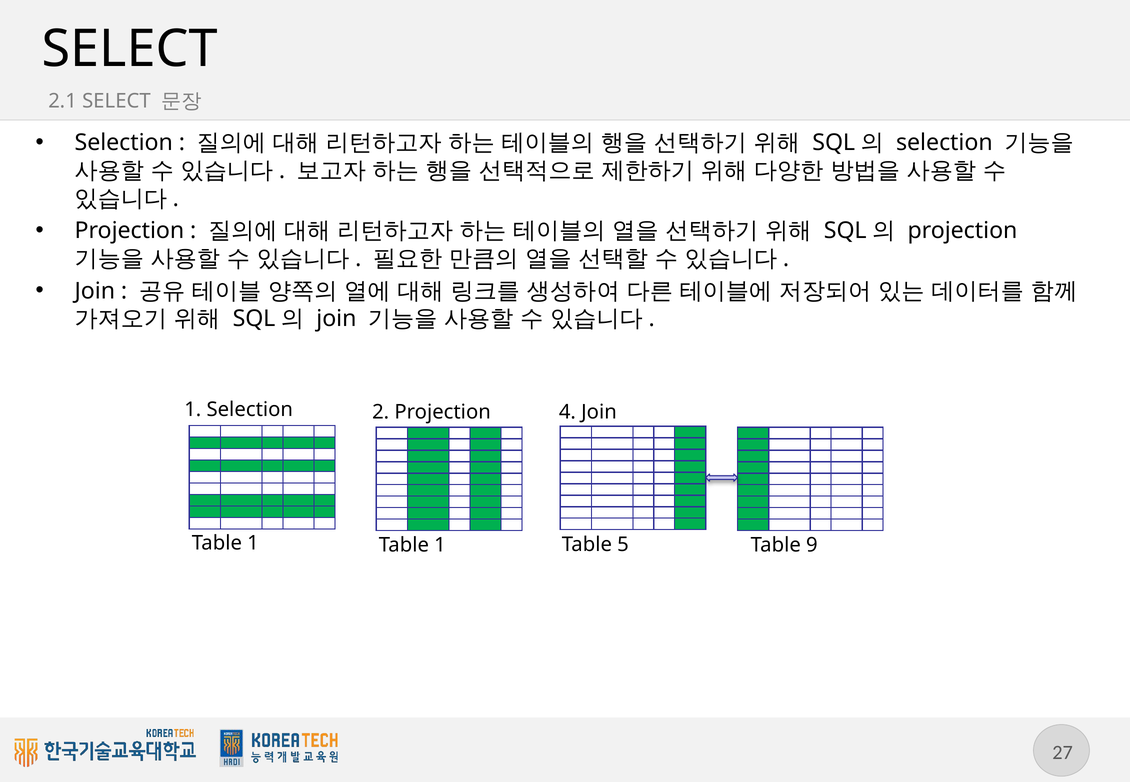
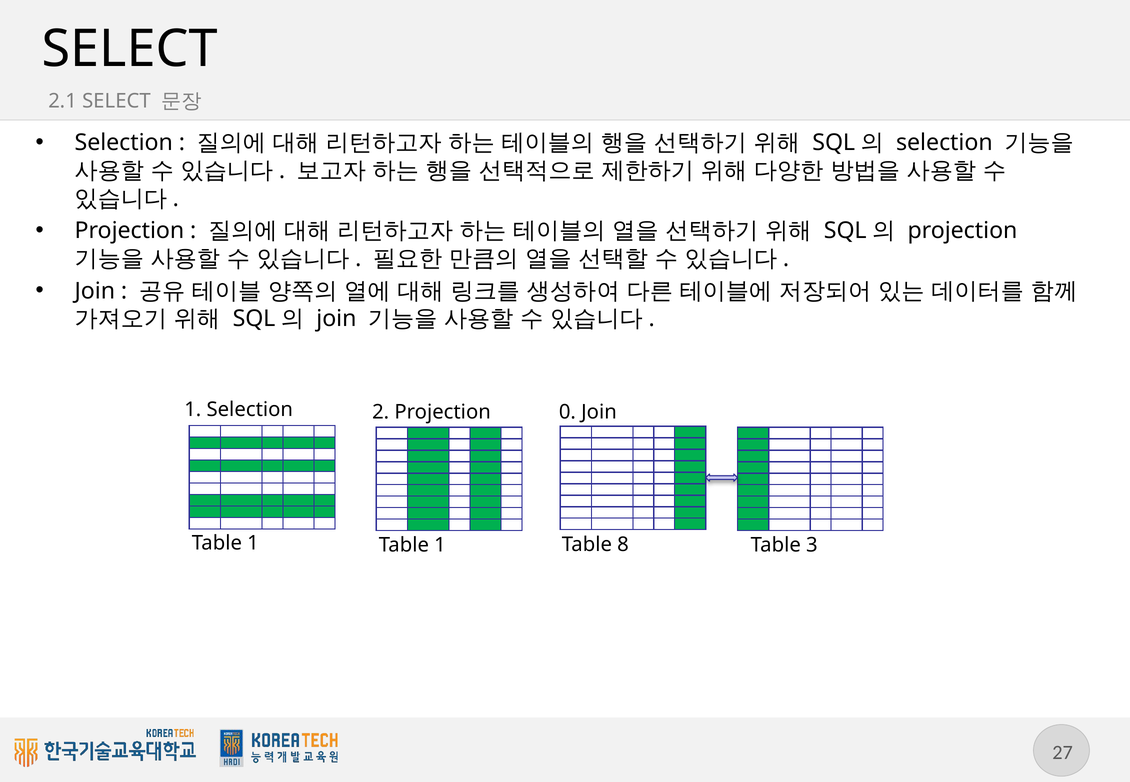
4: 4 -> 0 (567, 412)
5: 5 -> 8 (623, 545)
9: 9 -> 3 (812, 545)
